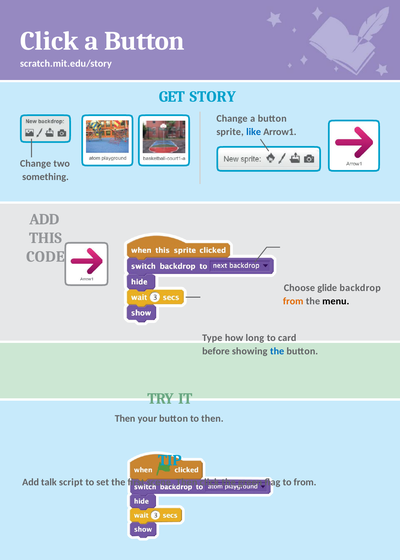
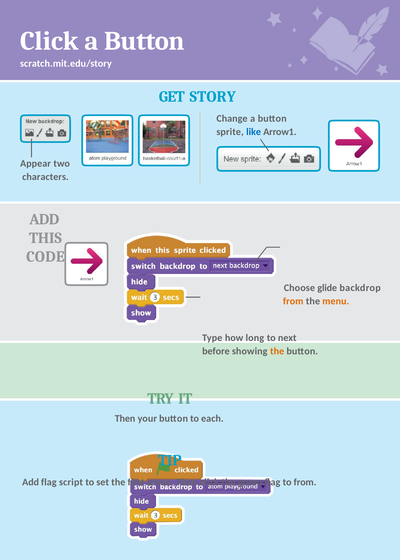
Change: Change -> Appear (36, 163)
something: something -> characters (45, 177)
menu colour: black -> orange (336, 301)
card: card -> next (287, 338)
the colour: blue -> orange (277, 351)
to then: then -> each (212, 419)
Add talk: talk -> flag (49, 482)
